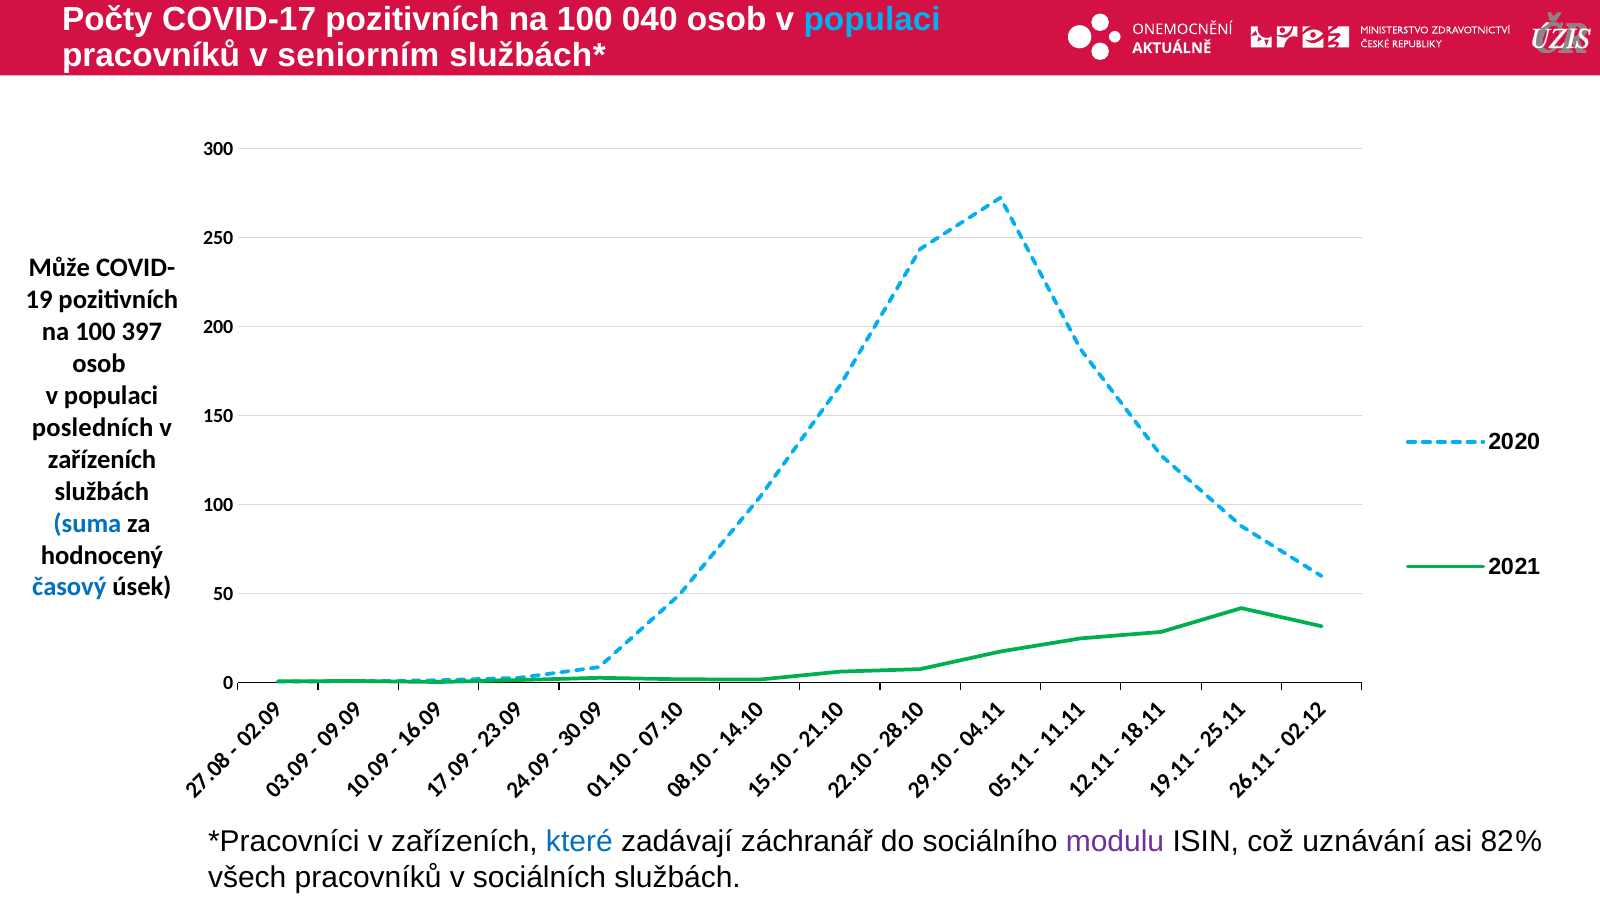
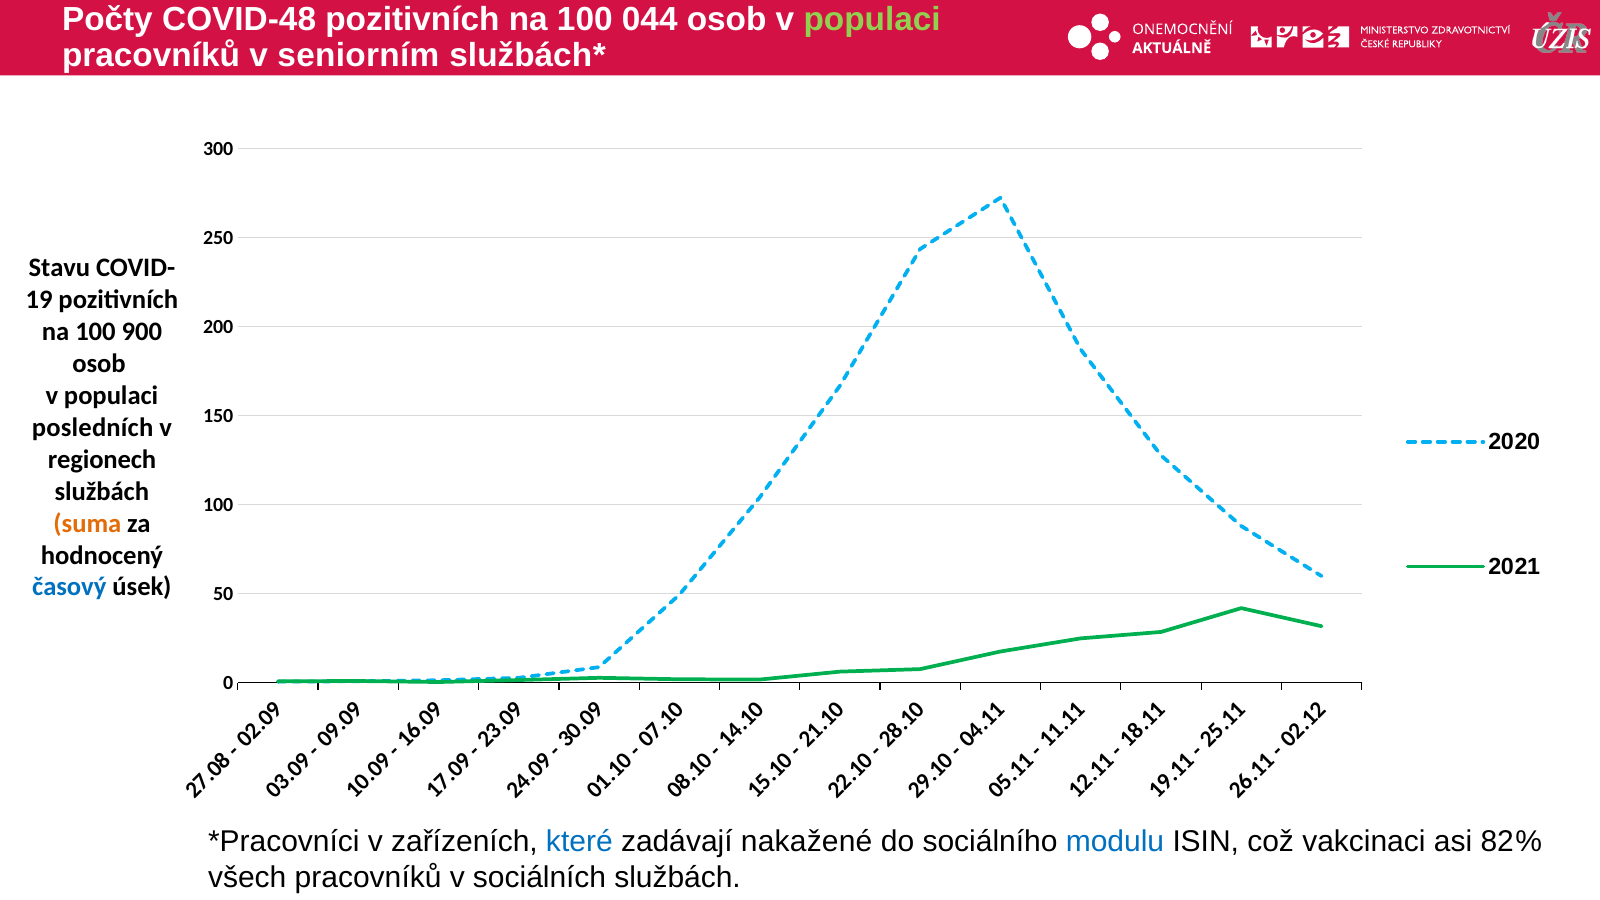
COVID-17: COVID-17 -> COVID-48 (239, 20)
040: 040 -> 044 (650, 20)
populaci colour: light blue -> light green (872, 20)
Může: Může -> Stavu (59, 267)
397: 397 -> 900 (142, 331)
zařízeních: zařízeních -> regionech (102, 459)
suma colour: blue -> orange (87, 523)
záchranář: záchranář -> nakažené (807, 841)
modulu colour: purple -> blue (1115, 841)
uznávání: uznávání -> vakcinaci (1364, 841)
